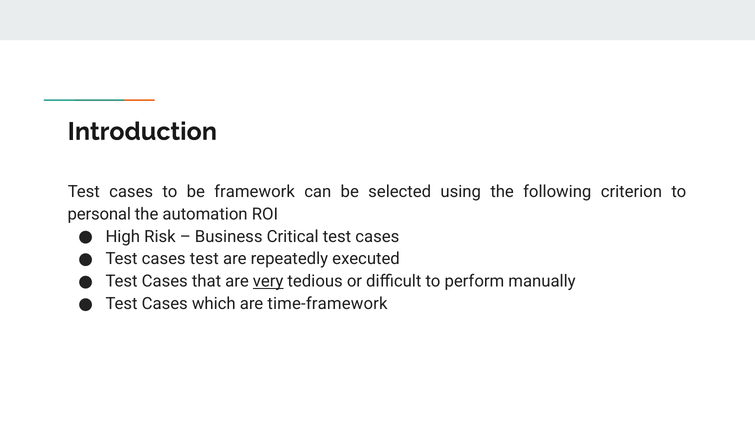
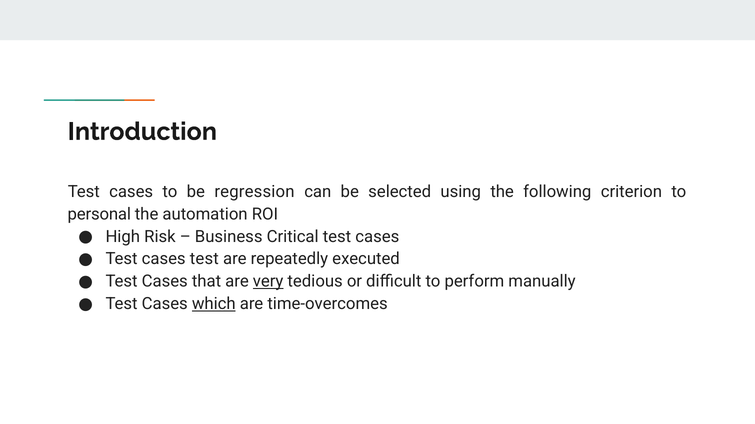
framework: framework -> regression (254, 192)
which underline: none -> present (214, 304)
time-framework: time-framework -> time-overcomes (328, 304)
